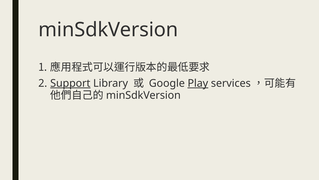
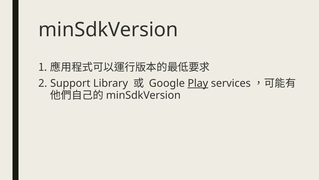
Support underline: present -> none (70, 83)
